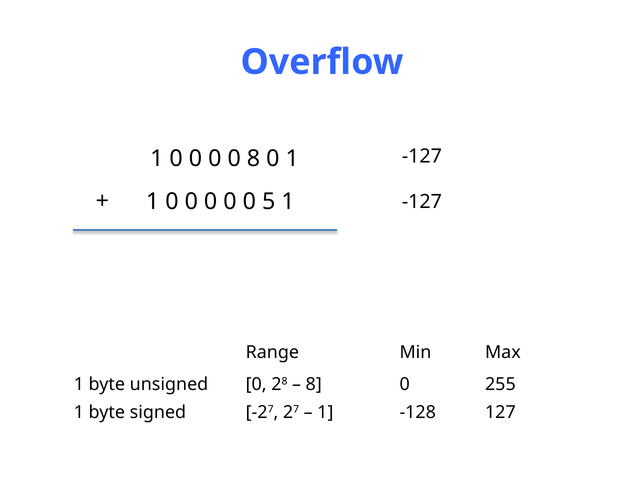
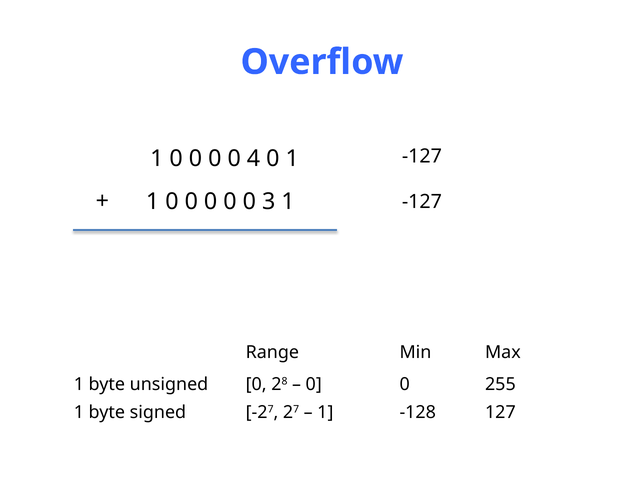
0 8: 8 -> 4 (253, 159)
5: 5 -> 3 (269, 201)
8: 8 -> 0 (314, 384)
